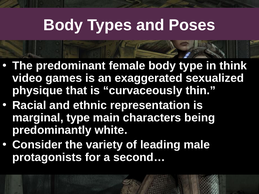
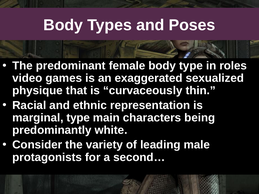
think: think -> roles (233, 66)
